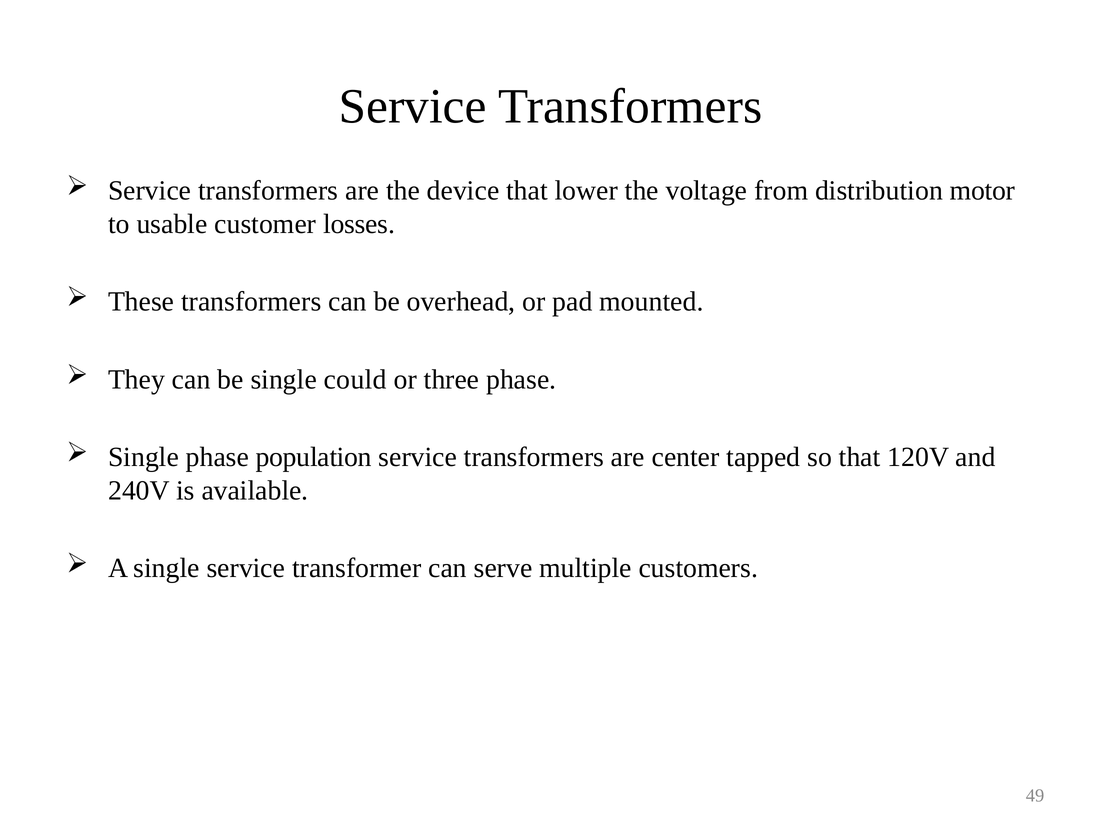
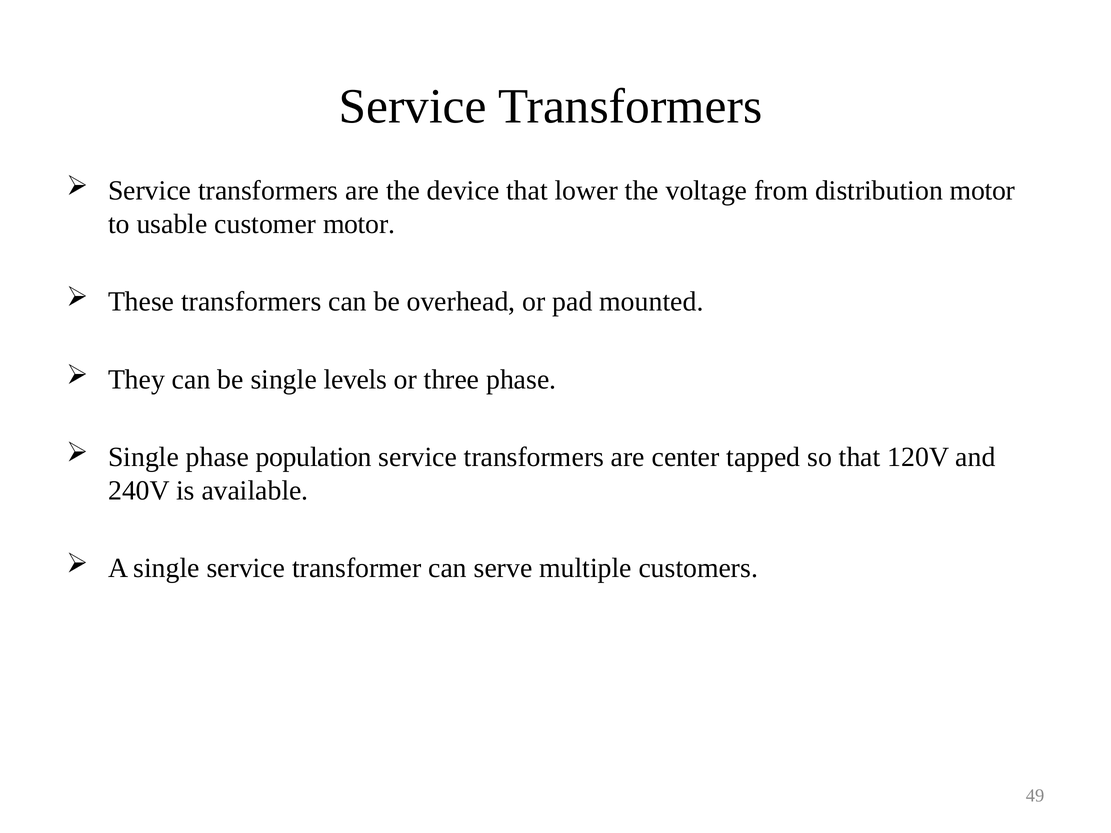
customer losses: losses -> motor (359, 224)
could: could -> levels (355, 380)
